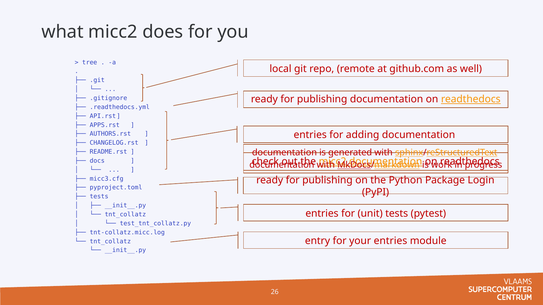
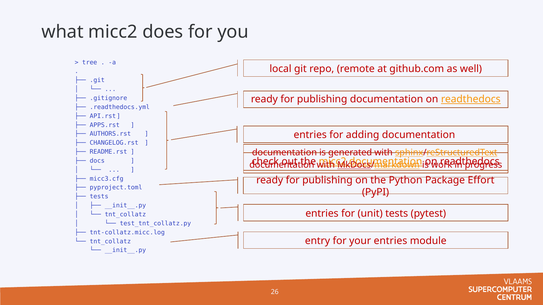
Login: Login -> Effort (481, 180)
